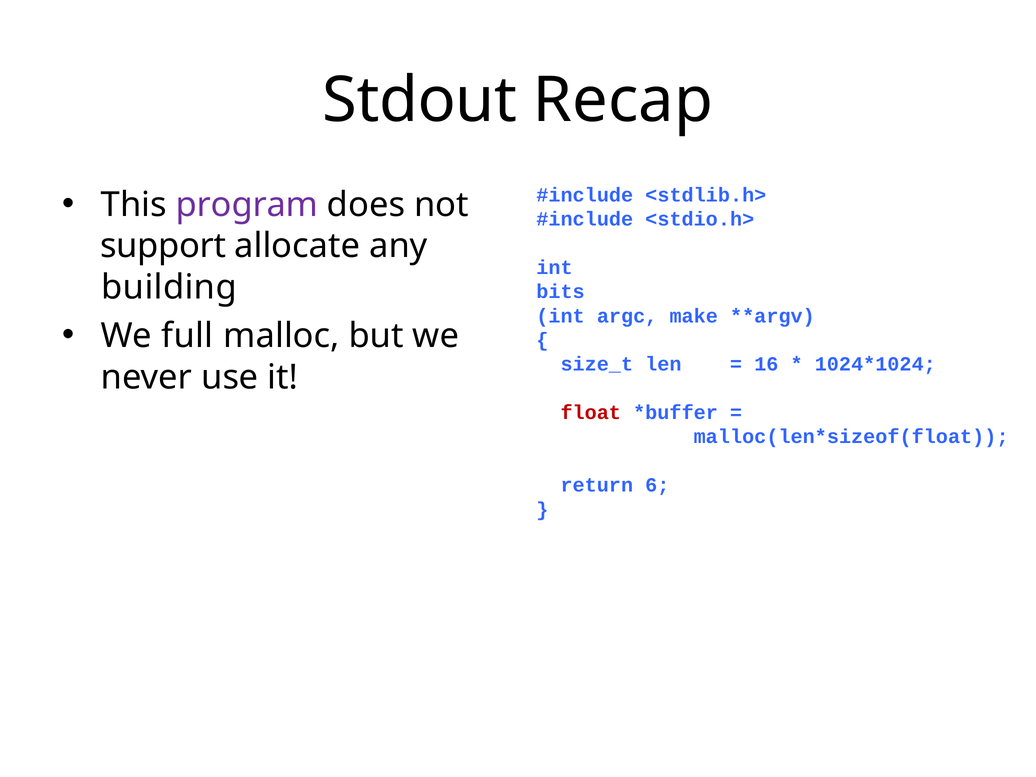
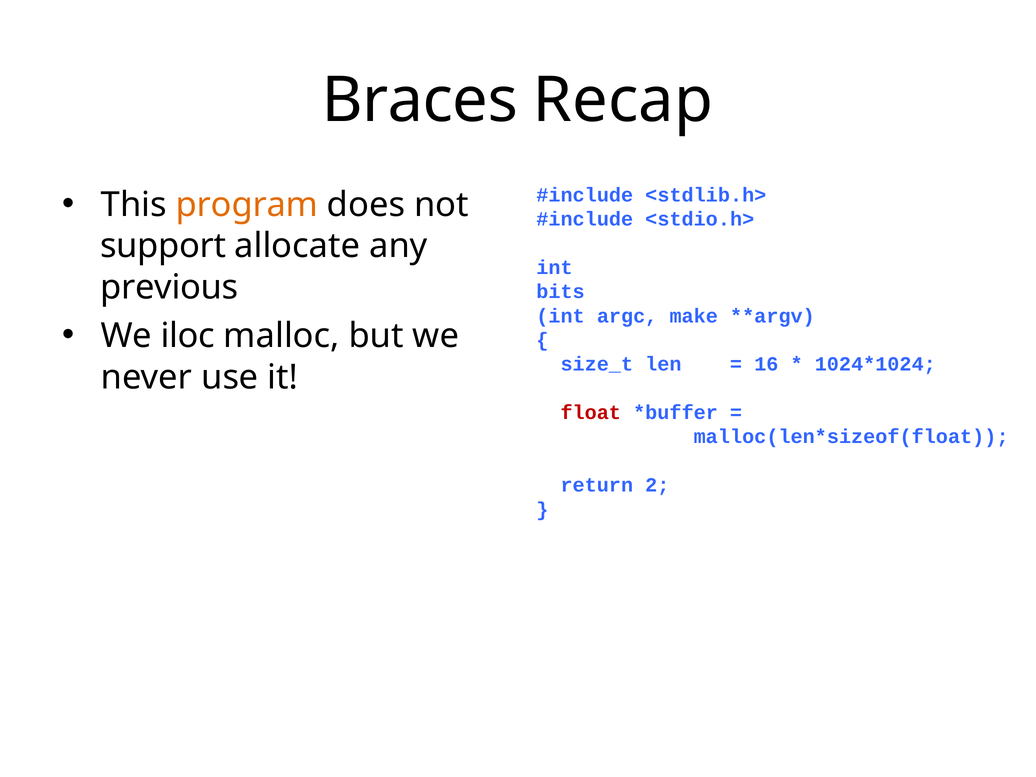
Stdout: Stdout -> Braces (420, 100)
program colour: purple -> orange (247, 205)
building: building -> previous (169, 287)
full: full -> iloc (188, 336)
6: 6 -> 2 (657, 485)
